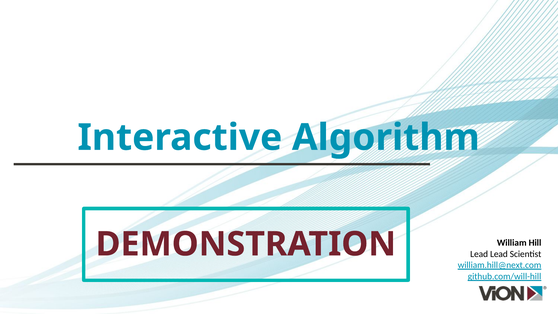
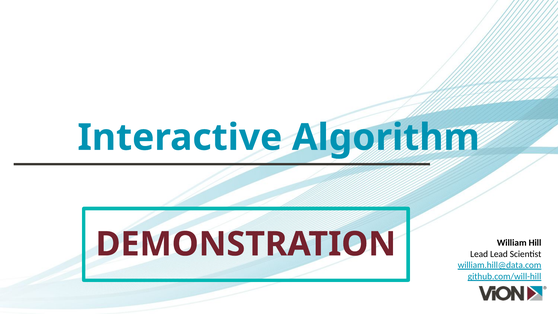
william.hill@next.com: william.hill@next.com -> william.hill@data.com (500, 265)
